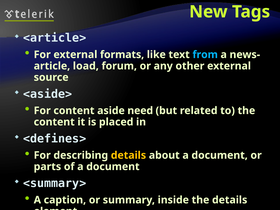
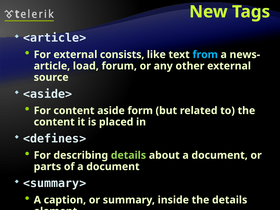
formats: formats -> consists (122, 55)
need: need -> form (140, 111)
details colour: yellow -> light green (128, 155)
